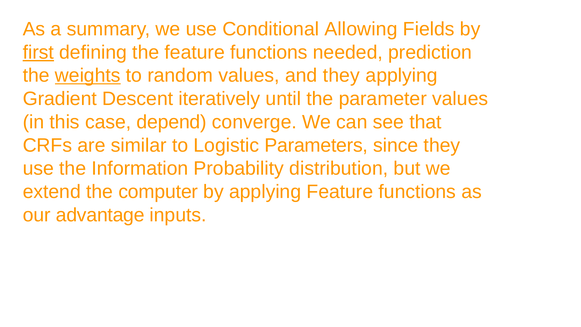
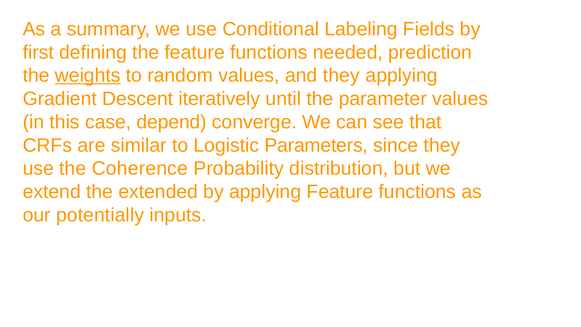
Allowing: Allowing -> Labeling (361, 29)
first underline: present -> none (38, 52)
Information: Information -> Coherence (140, 168)
computer: computer -> extended (158, 192)
advantage: advantage -> potentially (100, 215)
